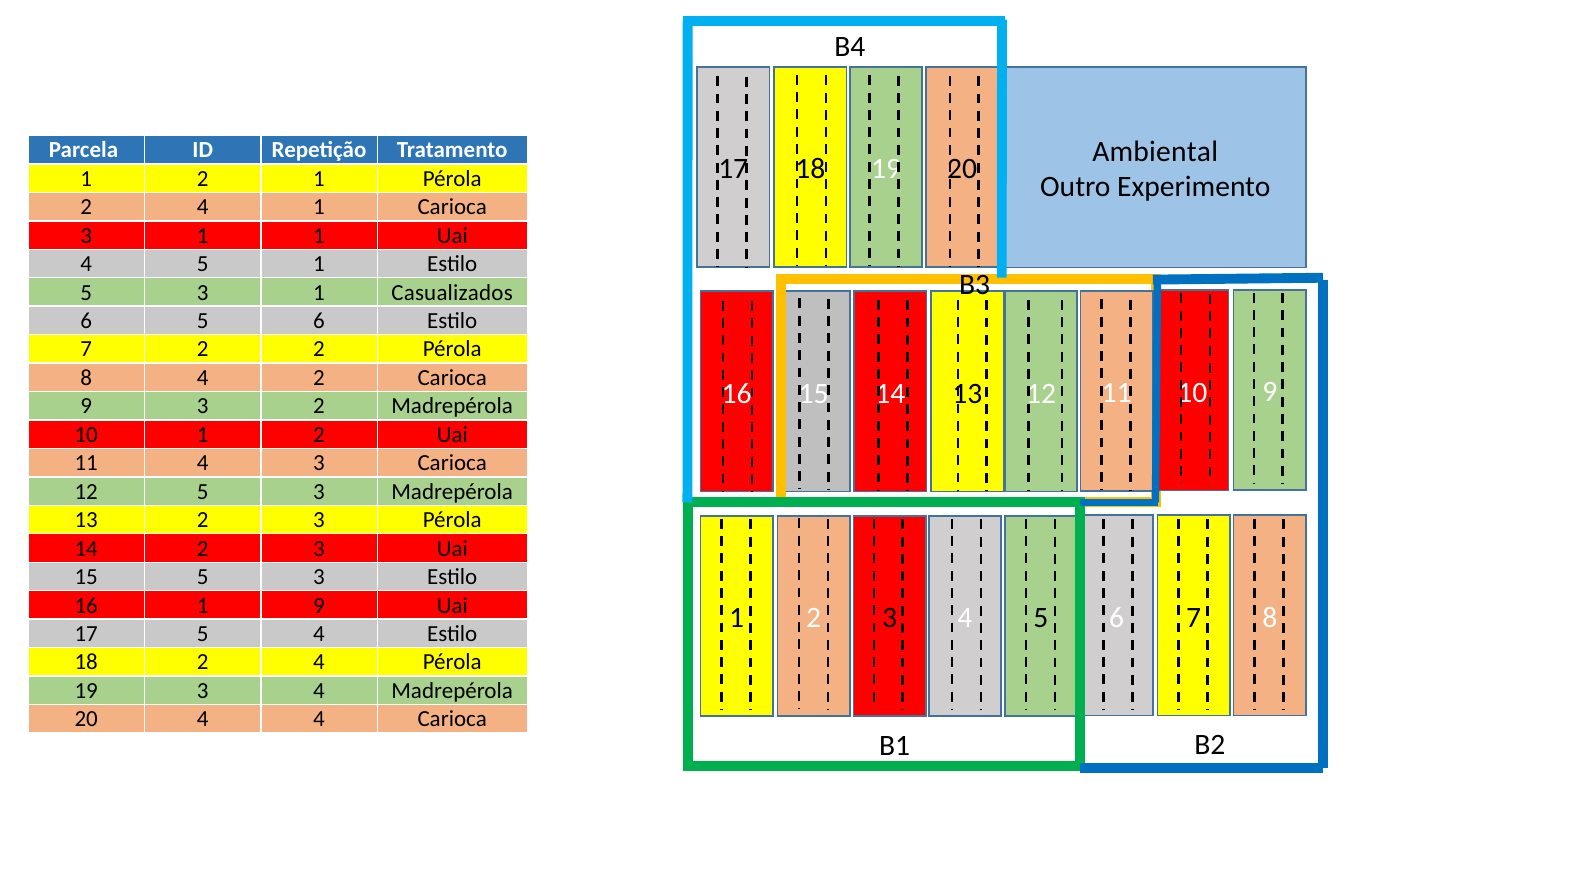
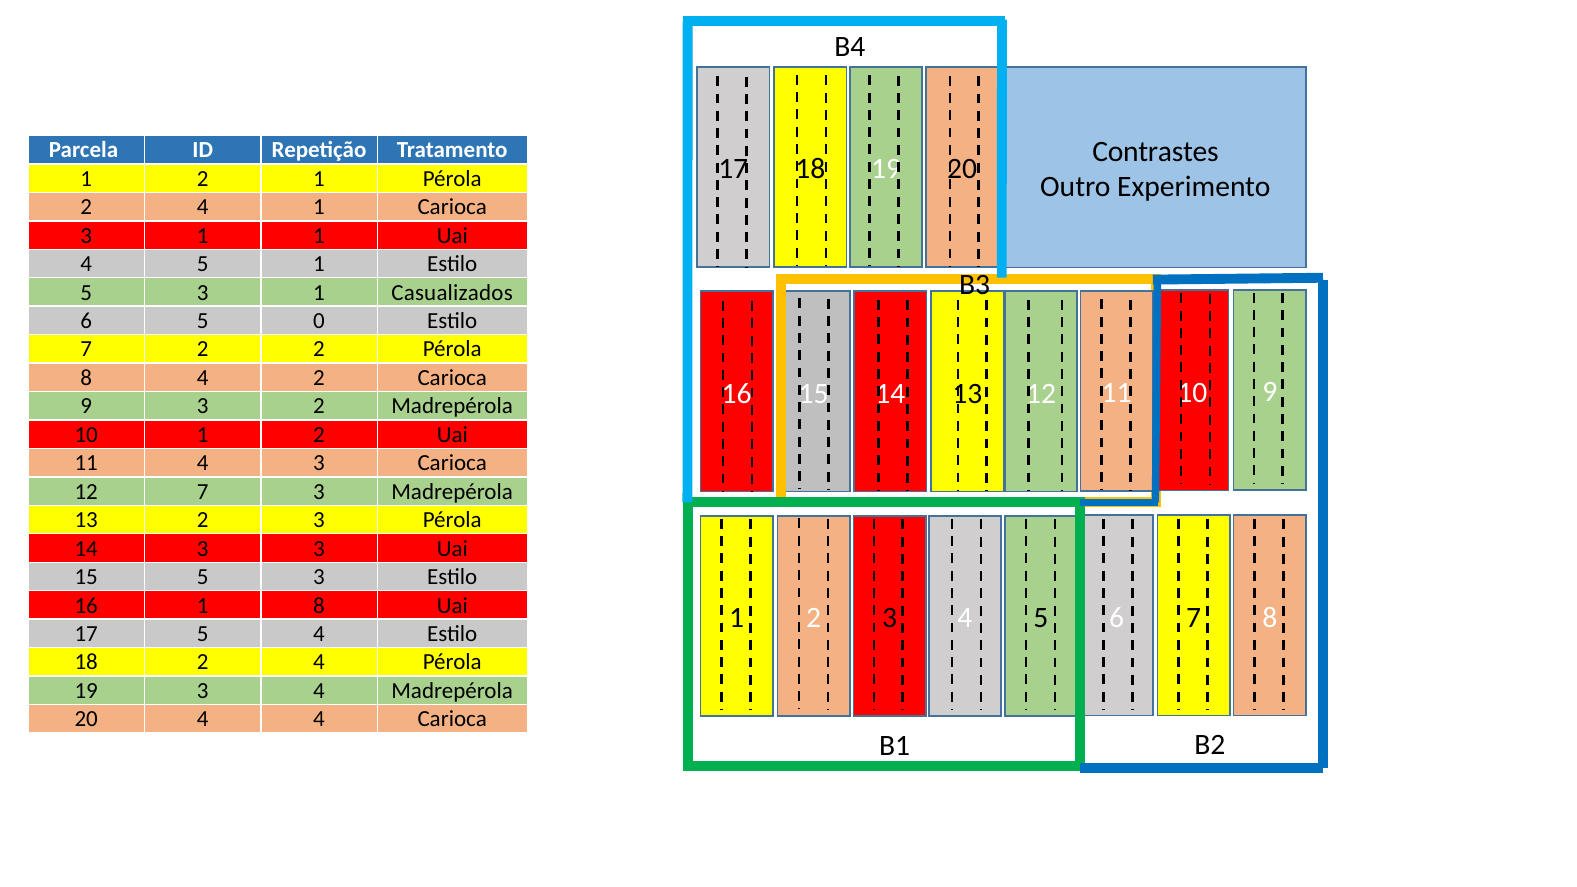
Ambiental: Ambiental -> Contrastes (1155, 152)
6 5 6: 6 -> 0 (319, 321)
12 5: 5 -> 7 (203, 492)
14 2: 2 -> 3 (203, 549)
1 9: 9 -> 8 (319, 605)
